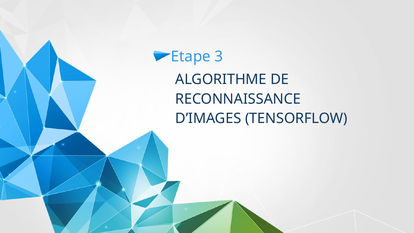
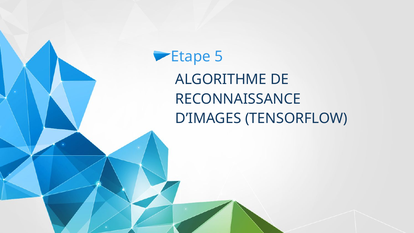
3: 3 -> 5 (219, 57)
